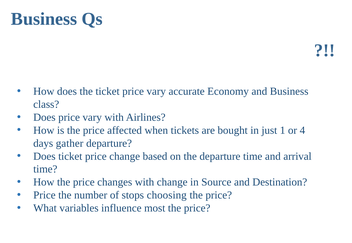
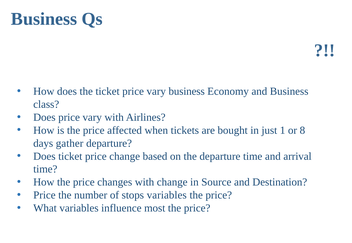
vary accurate: accurate -> business (187, 92)
4: 4 -> 8 (302, 131)
stops choosing: choosing -> variables (167, 196)
